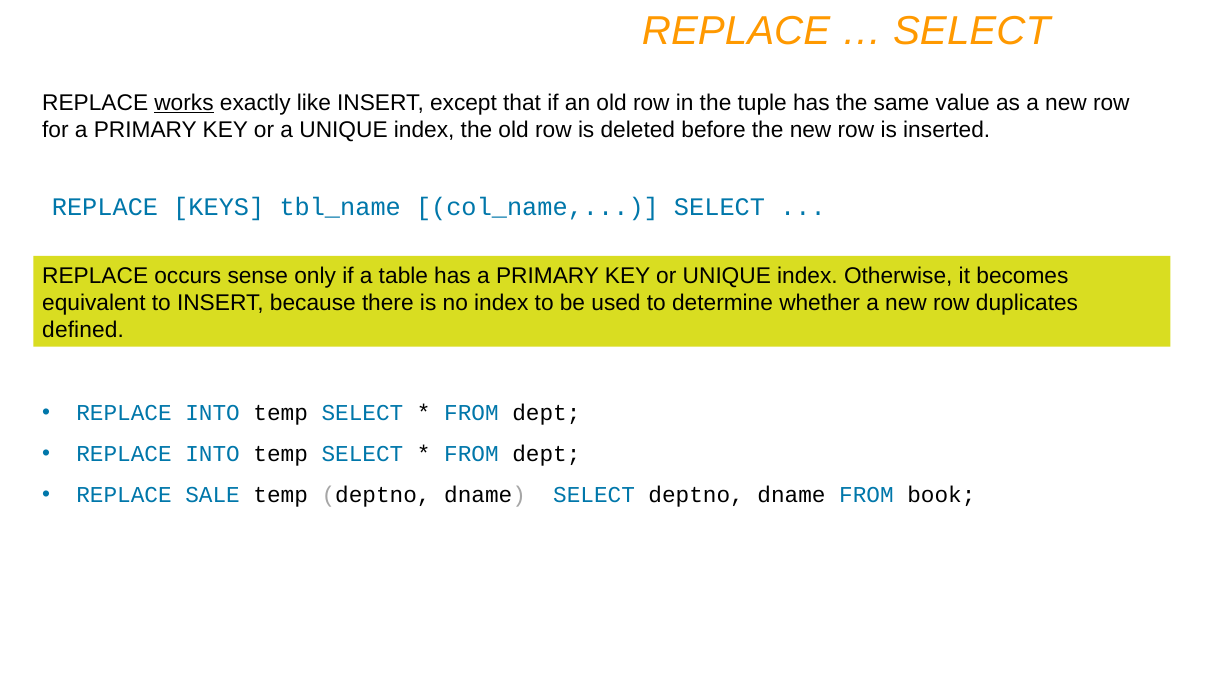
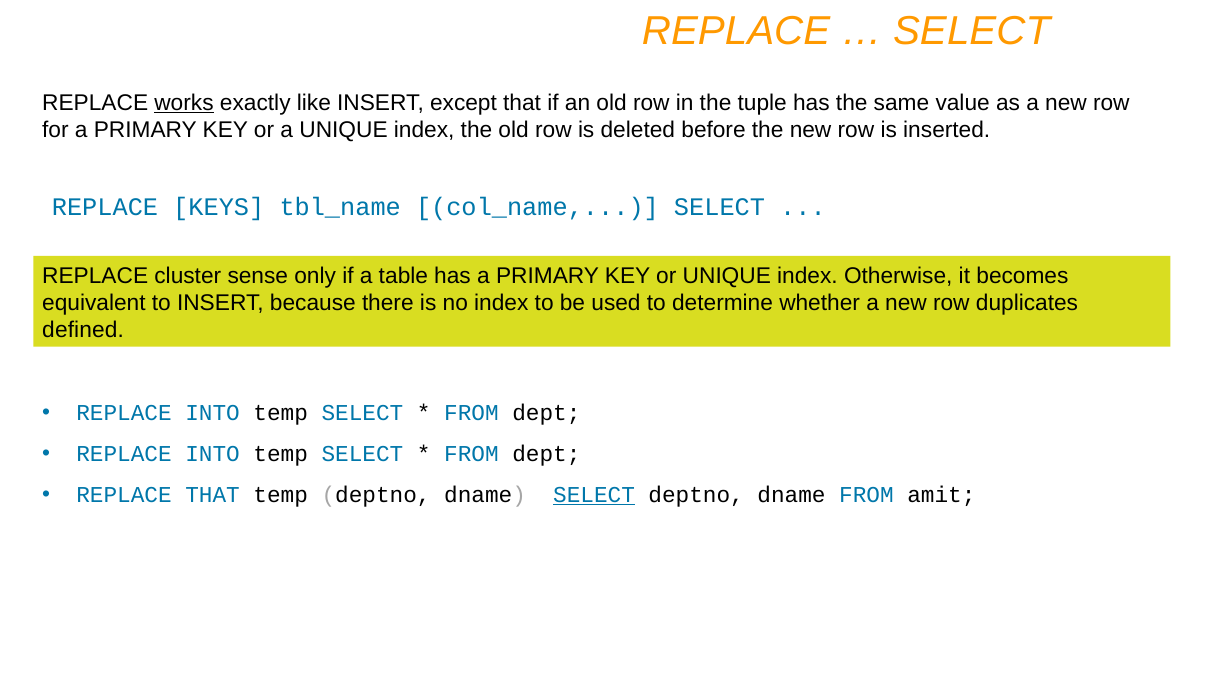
occurs: occurs -> cluster (188, 276)
REPLACE SALE: SALE -> THAT (213, 495)
SELECT underline: none -> present (594, 495)
book: book -> amit (941, 495)
